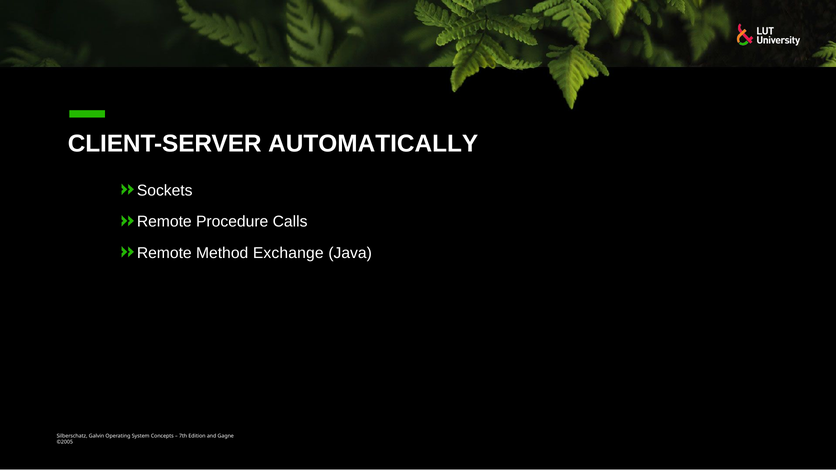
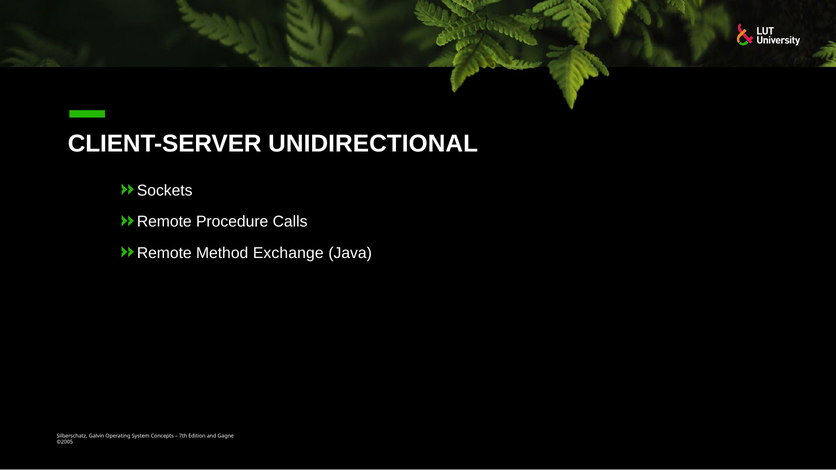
AUTOMATICALLY: AUTOMATICALLY -> UNIDIRECTIONAL (373, 144)
